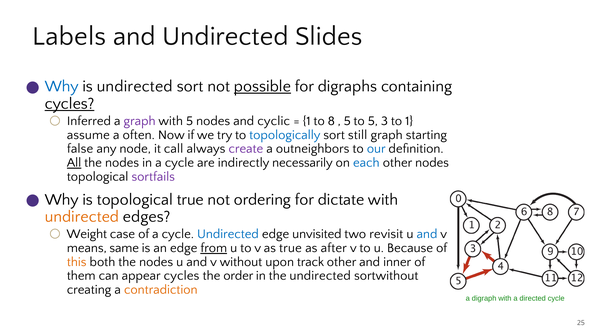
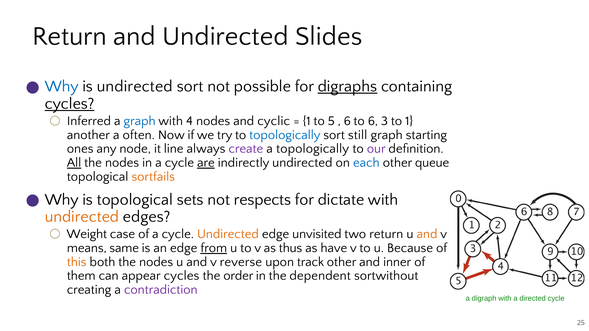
Labels: Labels -> Return (69, 36)
possible underline: present -> none (262, 86)
digraphs underline: none -> present (347, 86)
graph colour: purple -> blue (140, 121)
with 5: 5 -> 4 (189, 121)
8: 8 -> 5 (331, 121)
5: 5 -> 6 (347, 121)
to 5: 5 -> 6 (373, 121)
assume: assume -> another (88, 135)
false: false -> ones (80, 149)
call: call -> line (174, 149)
a outneighbors: outneighbors -> topologically (313, 149)
our colour: blue -> purple (376, 149)
are underline: none -> present (206, 163)
indirectly necessarily: necessarily -> undirected (302, 163)
other nodes: nodes -> queue (432, 163)
sortfails colour: purple -> orange (153, 177)
topological true: true -> sets (190, 200)
ordering: ordering -> respects (263, 200)
Undirected colour: blue -> orange (228, 234)
two revisit: revisit -> return (386, 234)
and colour: blue -> orange (427, 234)
as true: true -> thus (291, 248)
after: after -> have (334, 248)
without: without -> reverse (241, 262)
the undirected: undirected -> dependent (320, 276)
contradiction colour: orange -> purple (161, 290)
